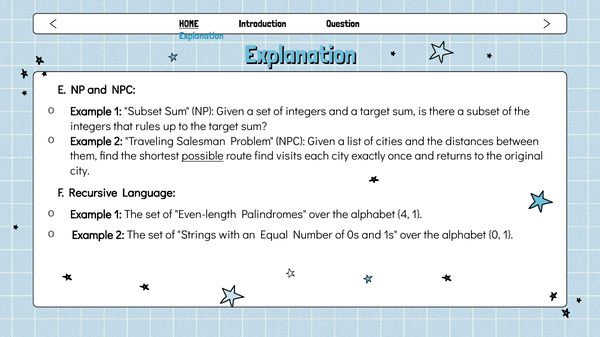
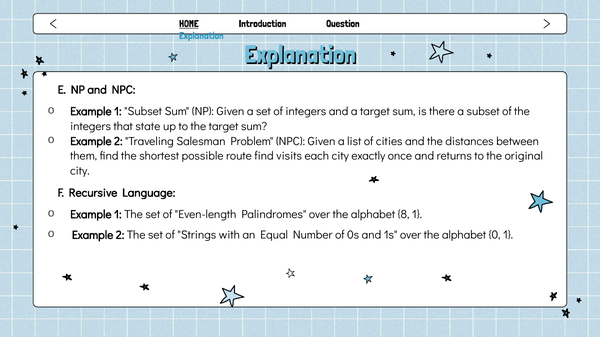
rules: rules -> state (148, 126)
possible underline: present -> none (203, 156)
4: 4 -> 8 (404, 215)
